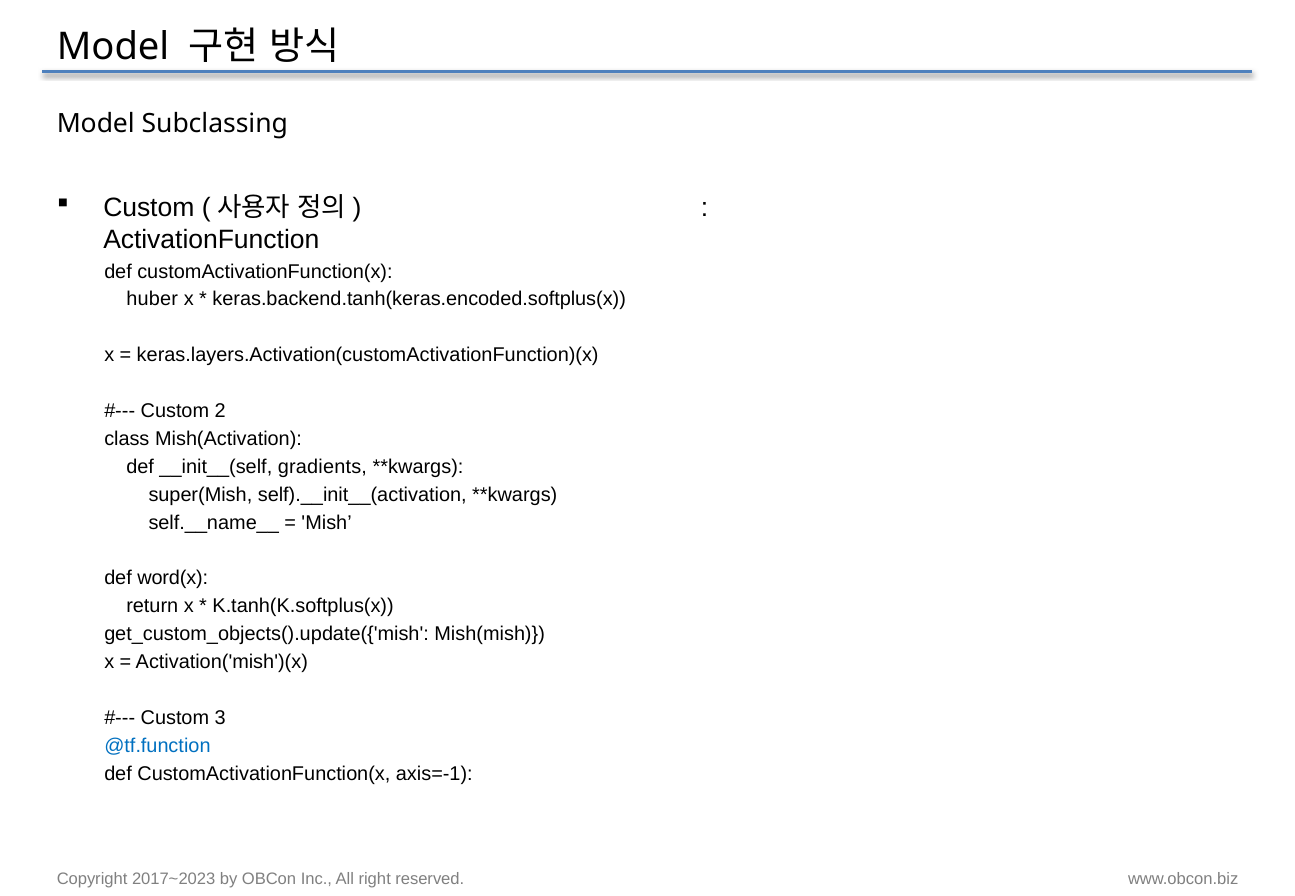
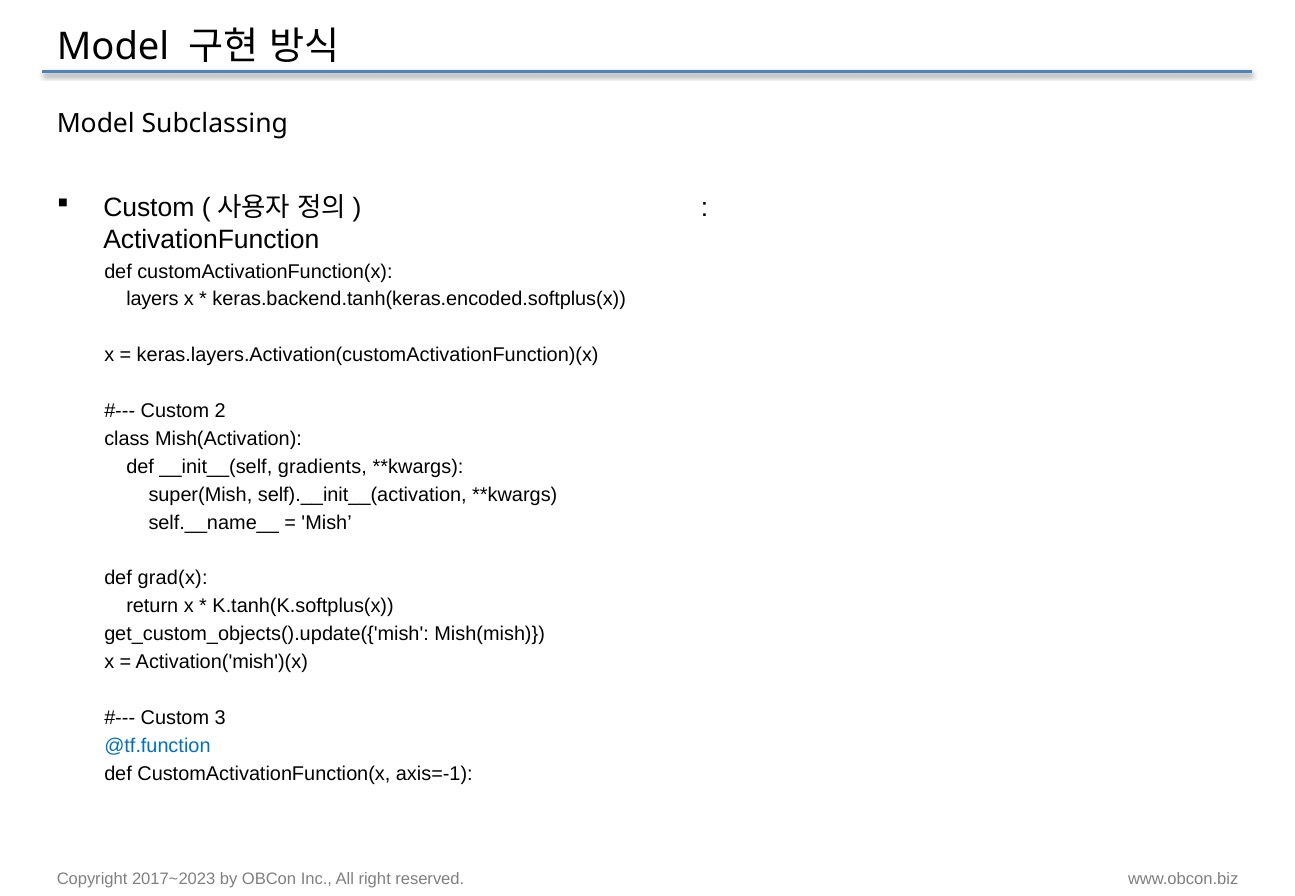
huber: huber -> layers (152, 300)
word(x: word(x -> grad(x (173, 579)
